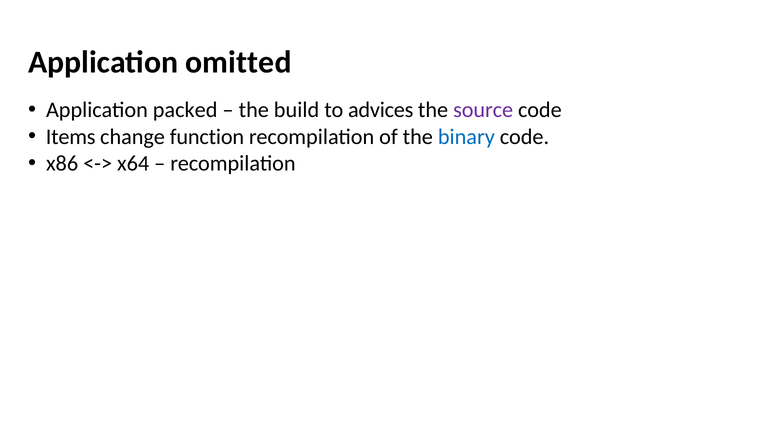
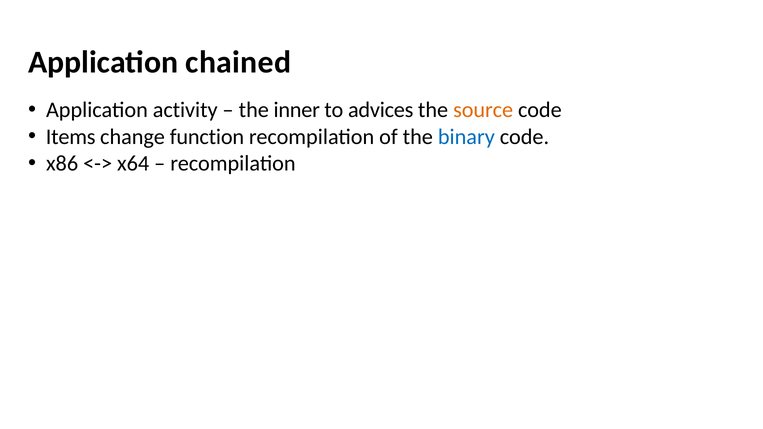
omitted: omitted -> chained (238, 62)
packed: packed -> activity (185, 110)
build: build -> inner (297, 110)
source colour: purple -> orange (483, 110)
